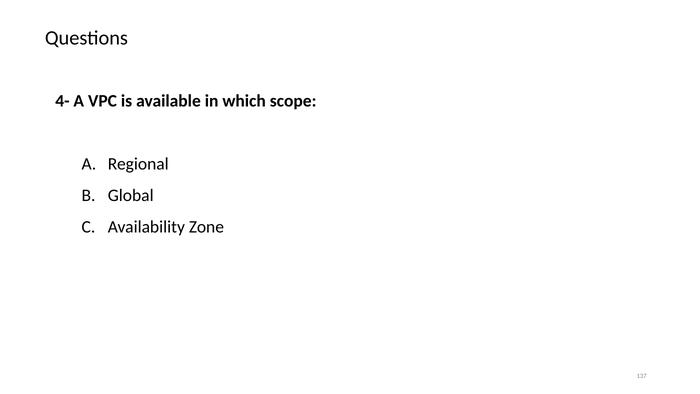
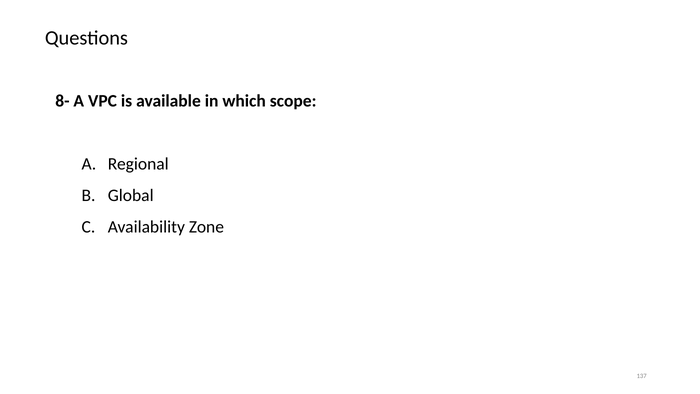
4-: 4- -> 8- (62, 101)
